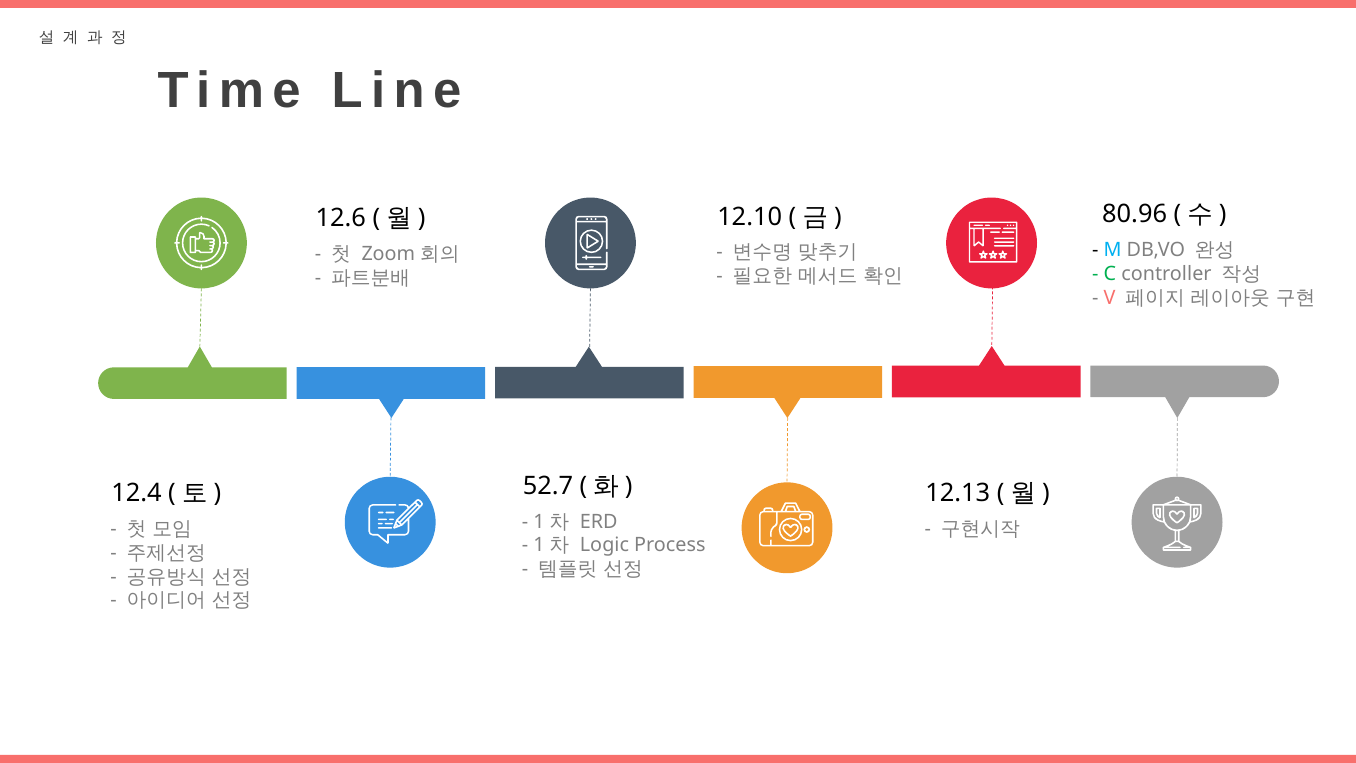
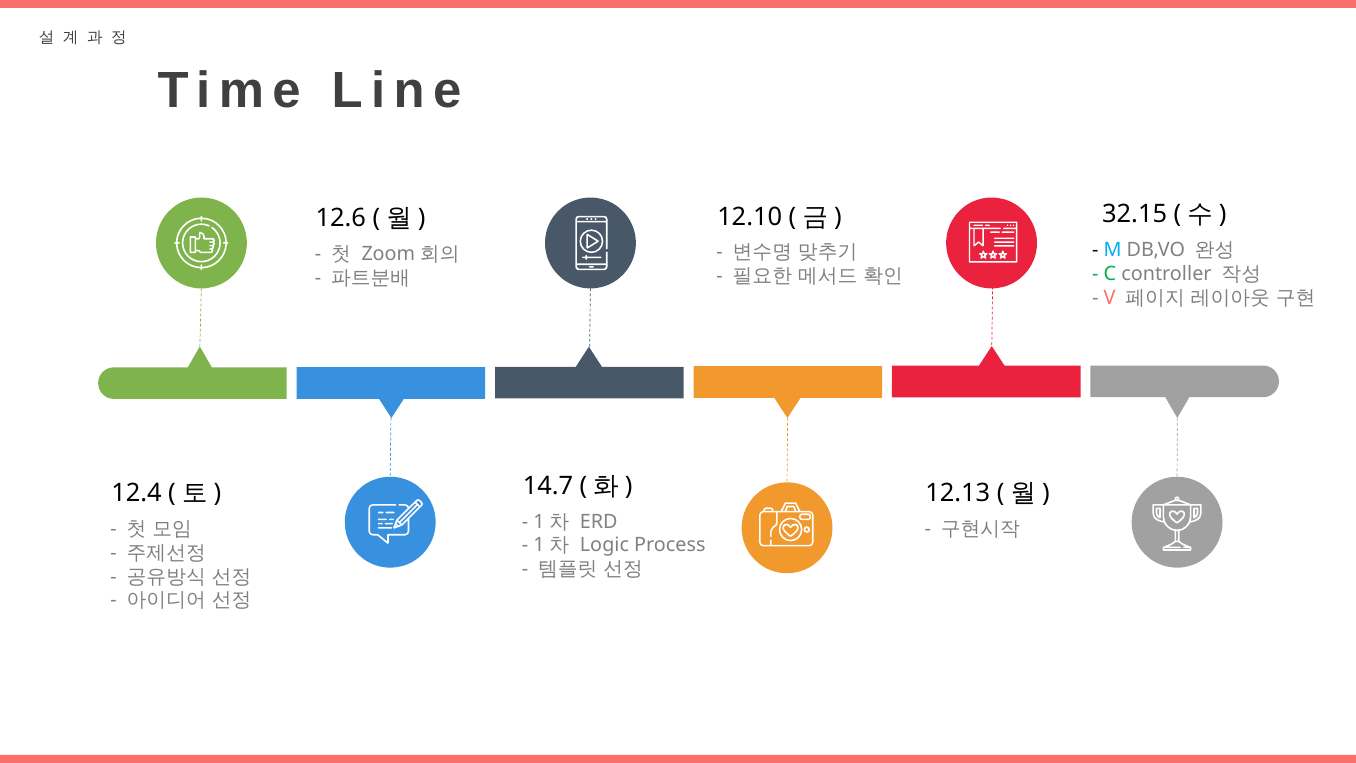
80.96: 80.96 -> 32.15 (1135, 214)
52.7: 52.7 -> 14.7 (548, 486)
